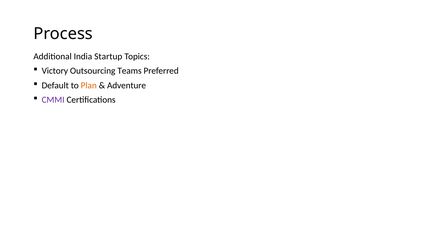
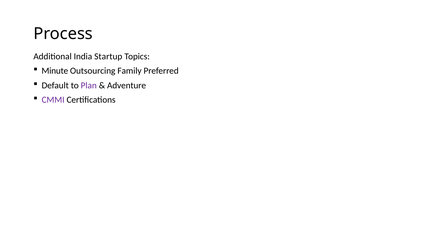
Victory: Victory -> Minute (55, 71)
Teams: Teams -> Family (130, 71)
Plan colour: orange -> purple (89, 85)
